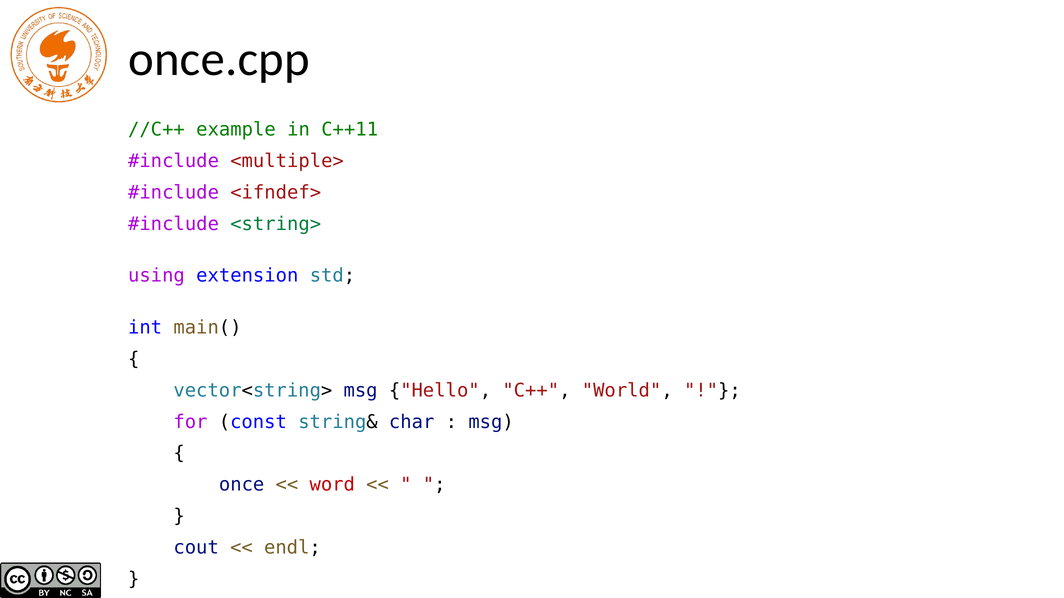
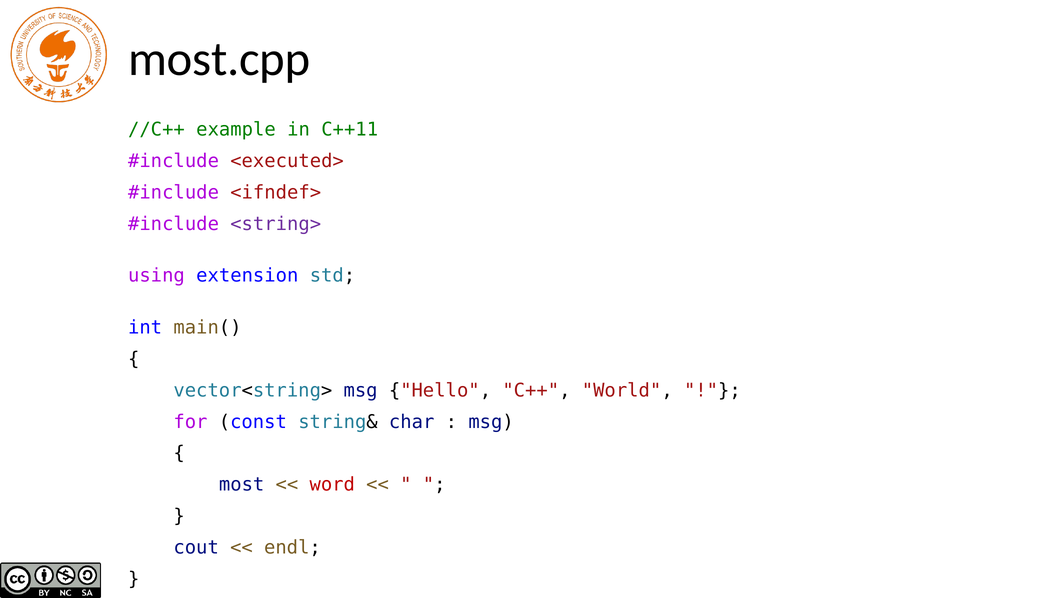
once.cpp: once.cpp -> most.cpp (219, 59)
<multiple>: <multiple> -> <executed> (287, 161)
<string> colour: green -> purple (276, 224)
once: once -> most (242, 485)
